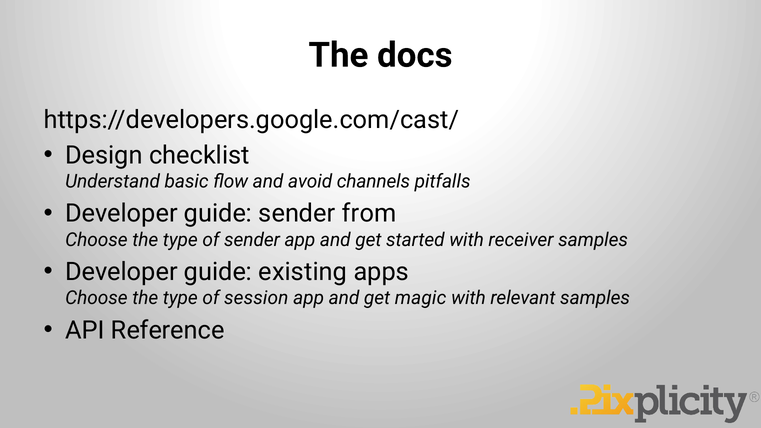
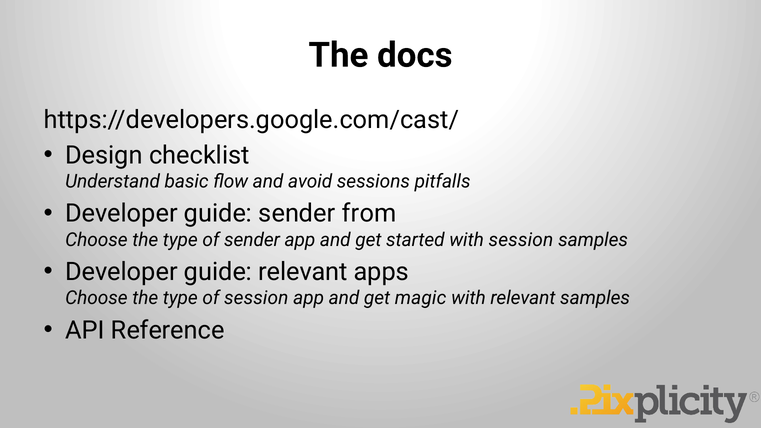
channels: channels -> sessions (373, 181)
with receiver: receiver -> session (521, 240)
guide existing: existing -> relevant (303, 272)
